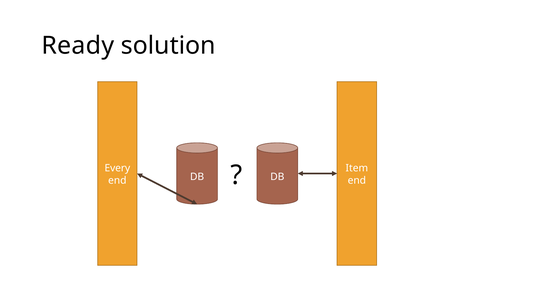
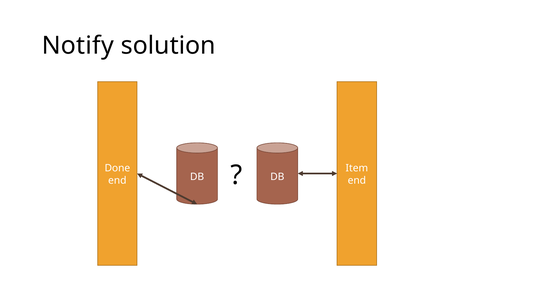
Ready: Ready -> Notify (78, 46)
Every: Every -> Done (117, 168)
